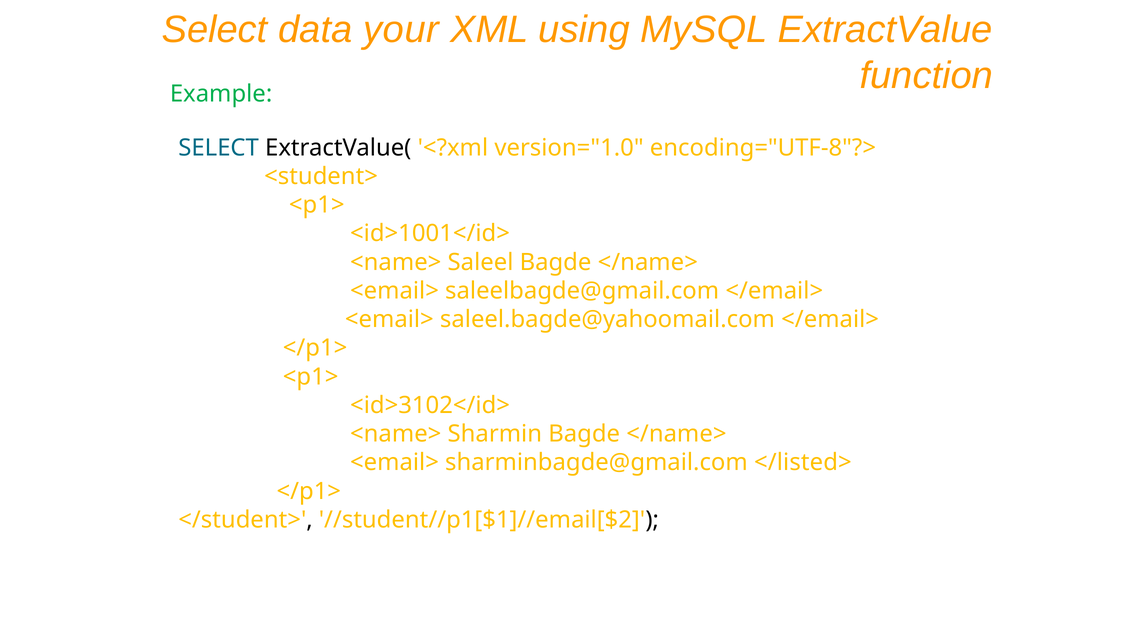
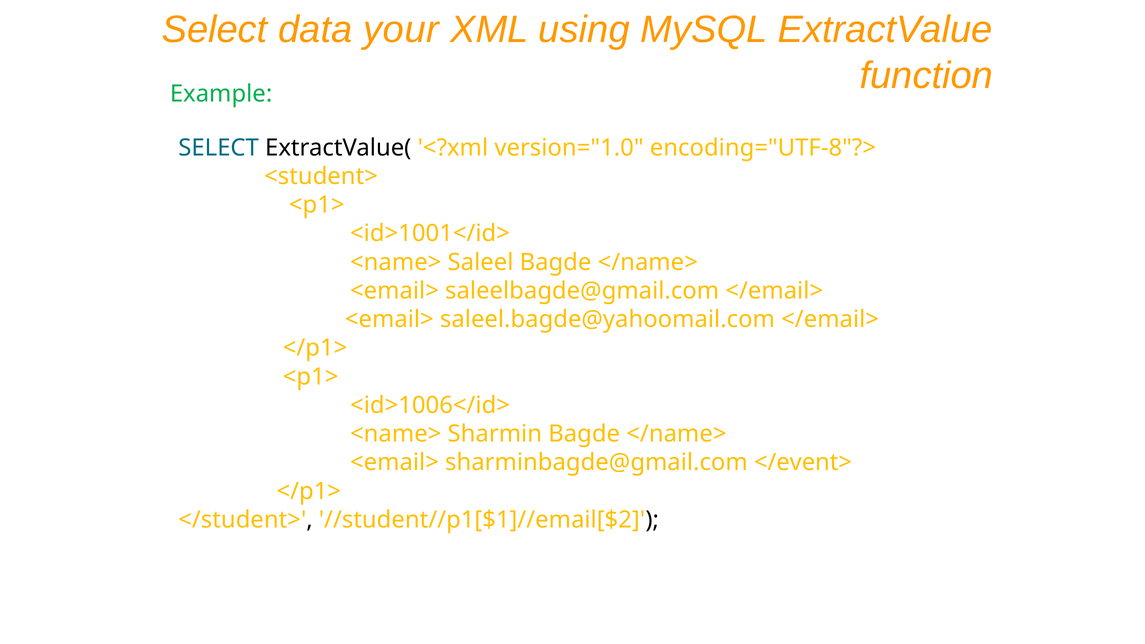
<id>3102</id>: <id>3102</id> -> <id>1006</id> (430, 405)
</listed>: </listed> -> </event> (803, 463)
